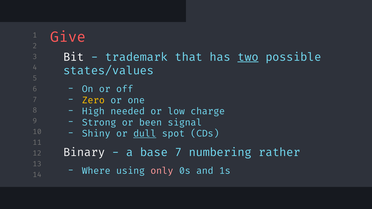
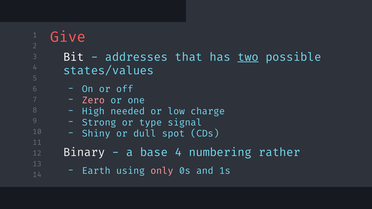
trademark: trademark -> addresses (136, 57)
Zero colour: yellow -> pink (93, 100)
been: been -> type (151, 123)
dull underline: present -> none (145, 134)
base 7: 7 -> 4 (178, 153)
Where: Where -> Earth (96, 171)
